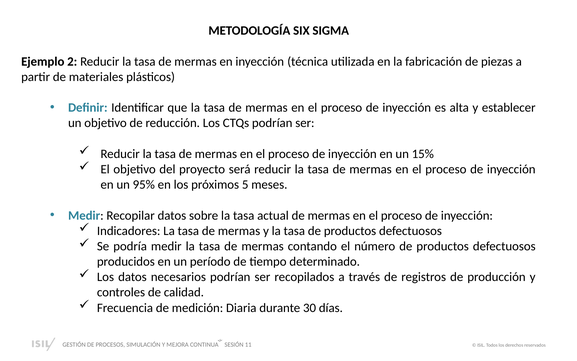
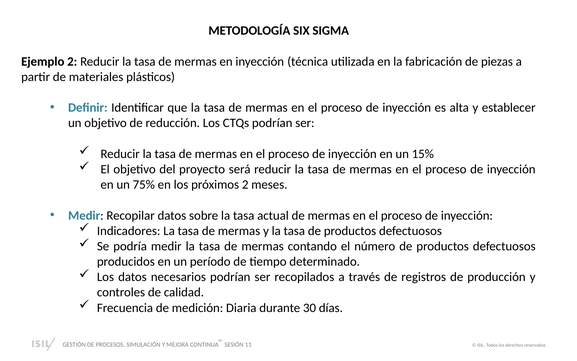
95%: 95% -> 75% (144, 184)
próximos 5: 5 -> 2 (245, 184)
